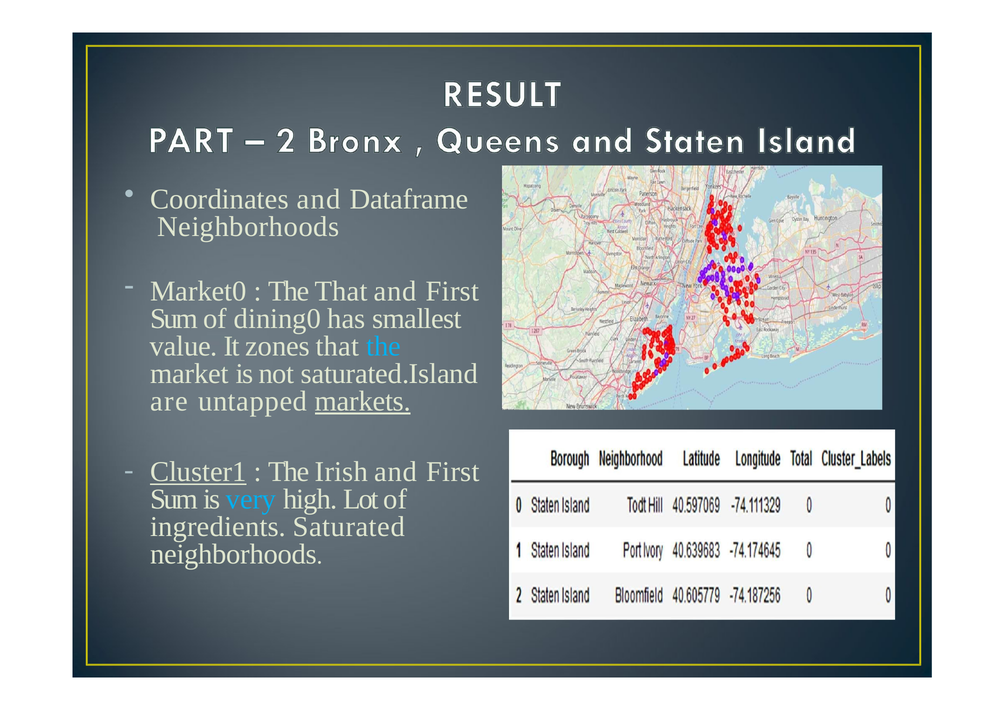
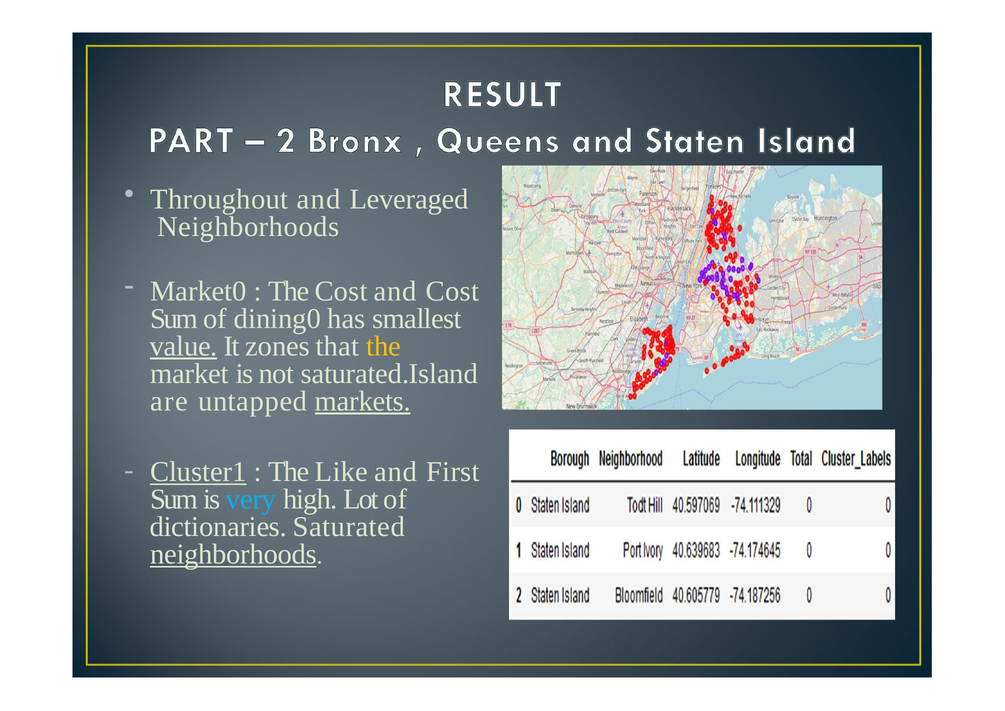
Coordinates: Coordinates -> Throughout (219, 199)
Dataframe: Dataframe -> Leveraged (409, 199)
The That: That -> Cost (341, 291)
First: First -> Cost (452, 291)
value underline: none -> present (184, 346)
the colour: light blue -> yellow (384, 346)
Irish: Irish -> Like (341, 472)
ingredients: ingredients -> dictionaries (218, 527)
neighborhoods underline: none -> present (233, 554)
